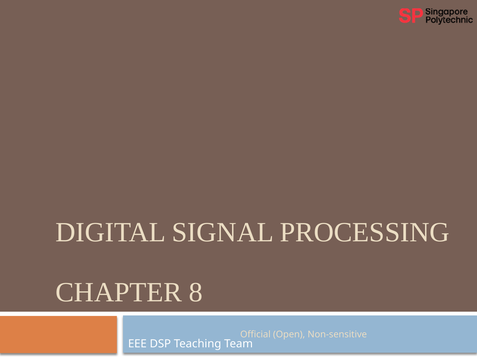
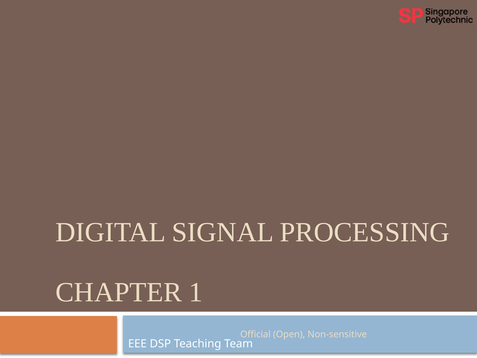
8: 8 -> 1 (196, 292)
